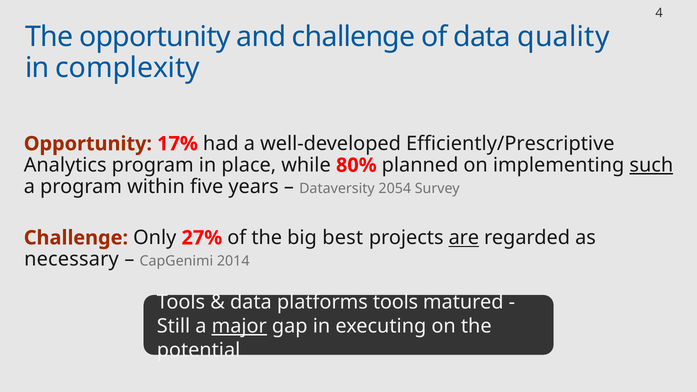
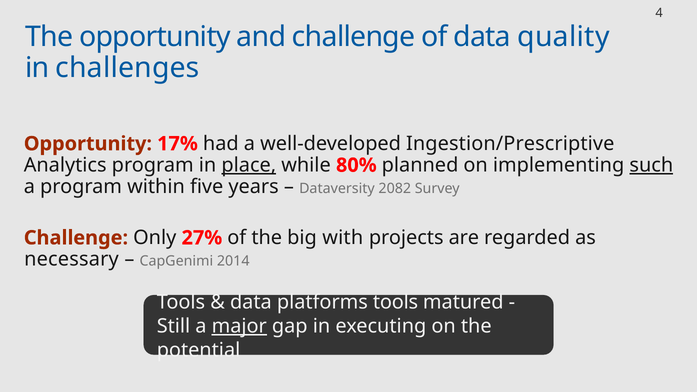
complexity: complexity -> challenges (128, 68)
Efficiently/Prescriptive: Efficiently/Prescriptive -> Ingestion/Prescriptive (510, 144)
place underline: none -> present (249, 165)
2054: 2054 -> 2082 (395, 189)
best: best -> with (343, 238)
are underline: present -> none (464, 238)
